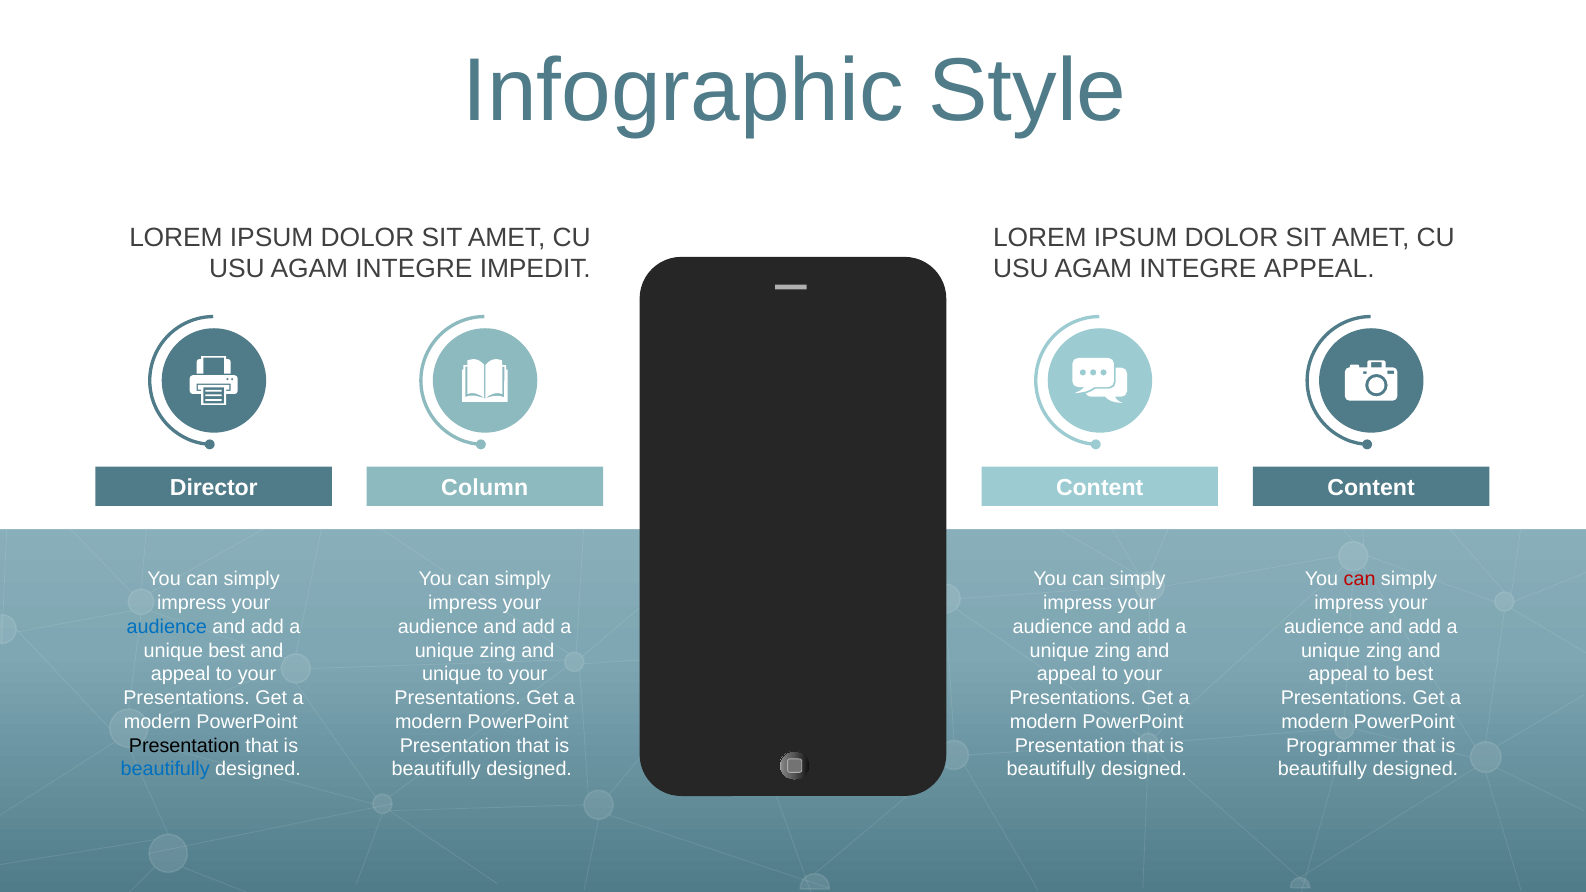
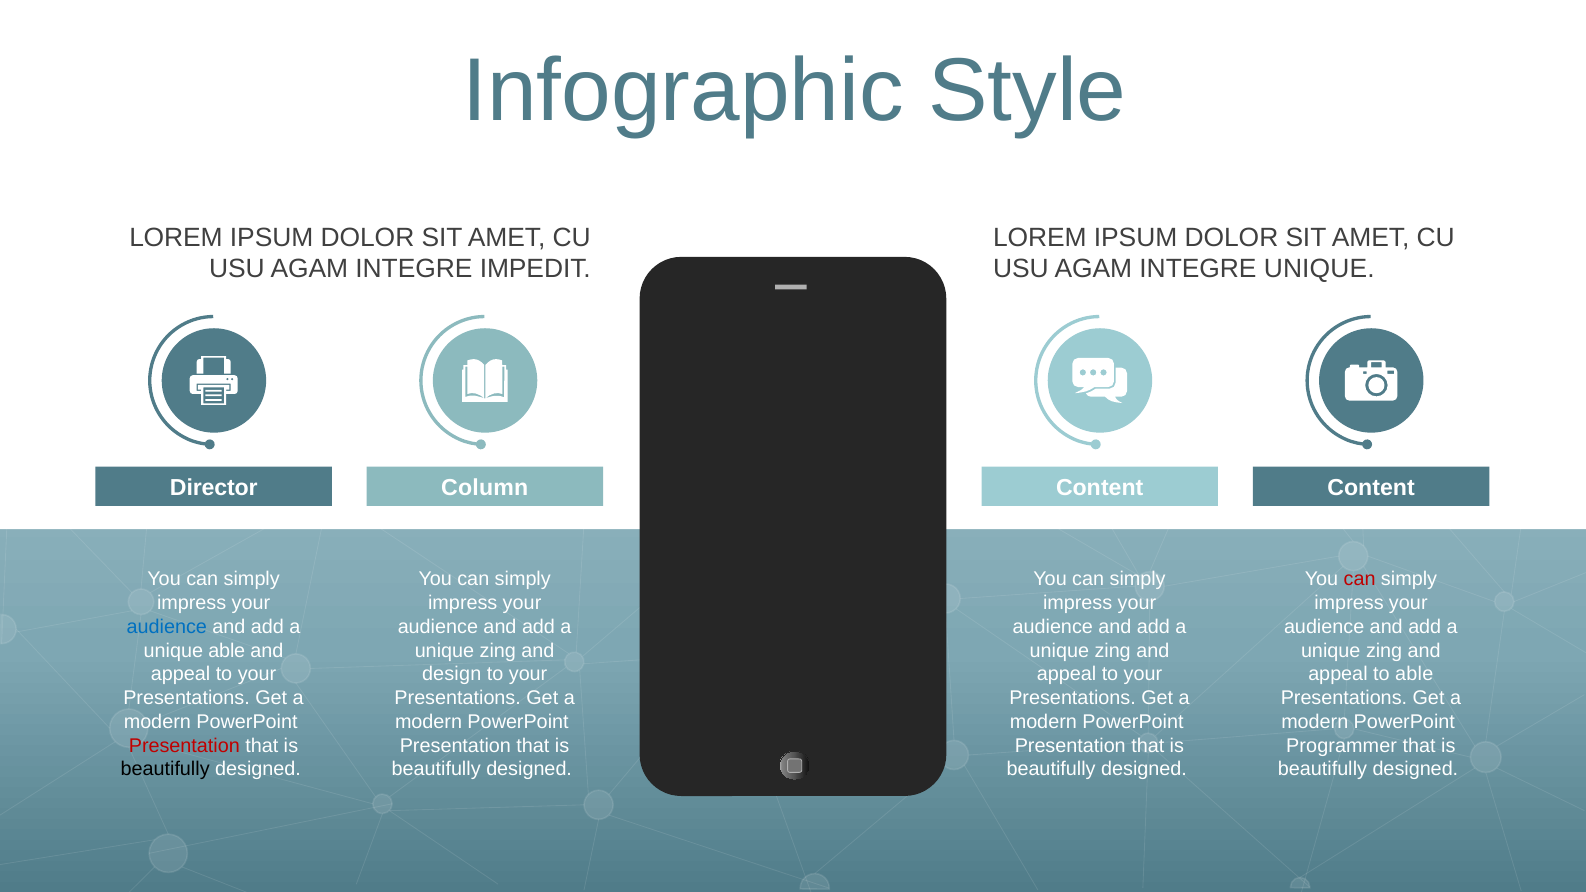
INTEGRE APPEAL: APPEAL -> UNIQUE (1319, 269)
unique best: best -> able (227, 651)
unique: unique -> design (452, 674)
to best: best -> able (1414, 674)
Presentation colour: black -> red (184, 746)
beautifully colour: blue -> black (165, 770)
